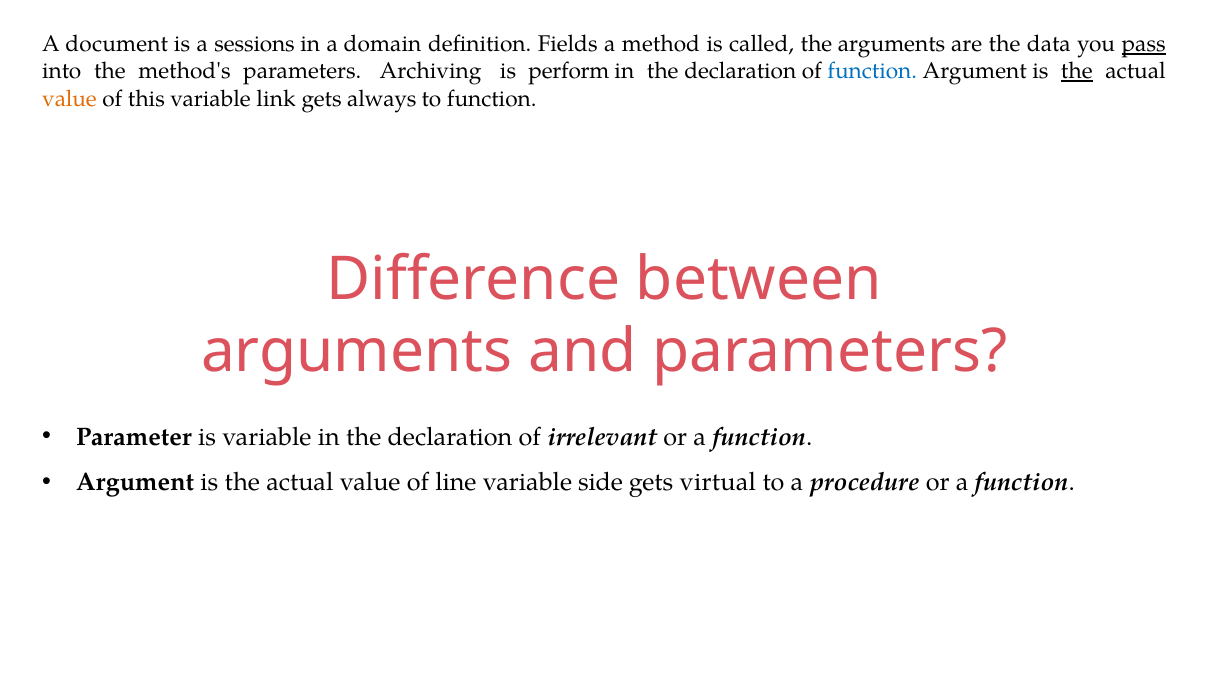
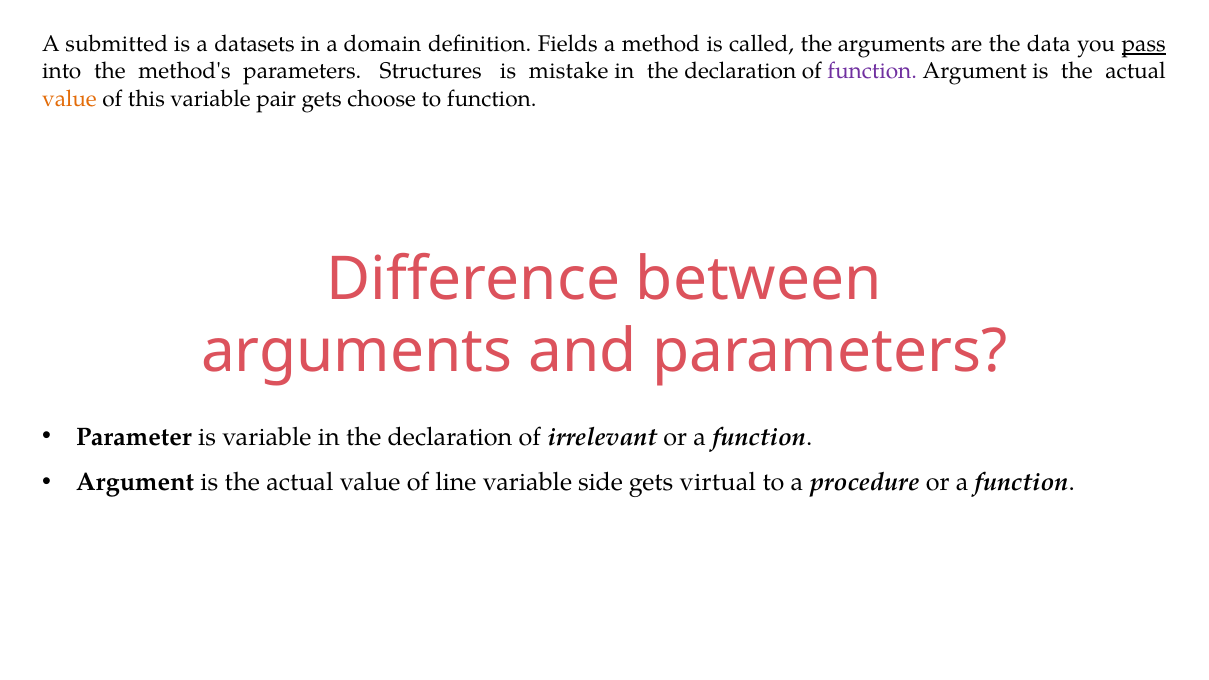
document: document -> submitted (117, 44)
sessions: sessions -> datasets (255, 44)
Archiving: Archiving -> Structures (431, 71)
perform: perform -> mistake (569, 71)
function colour: blue -> purple (872, 71)
the underline: present -> none (1077, 71)
link: link -> pair (276, 99)
always: always -> choose (382, 99)
